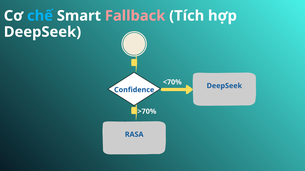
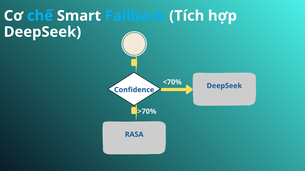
Fallback colour: pink -> light blue (135, 16)
